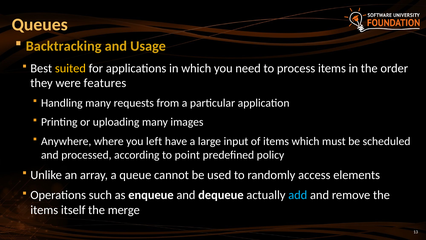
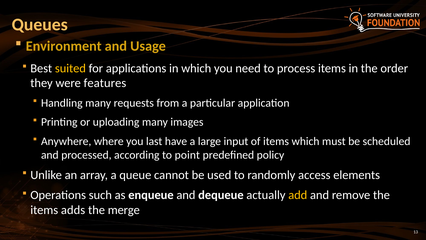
Backtracking: Backtracking -> Environment (64, 46)
left: left -> last (154, 141)
add colour: light blue -> yellow (298, 195)
itself: itself -> adds (73, 210)
